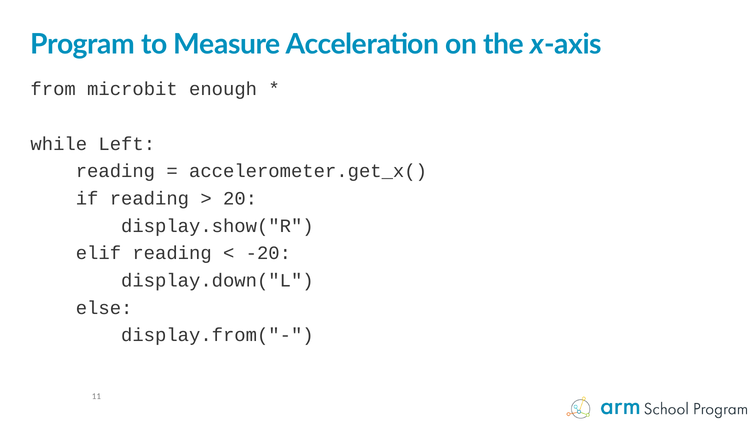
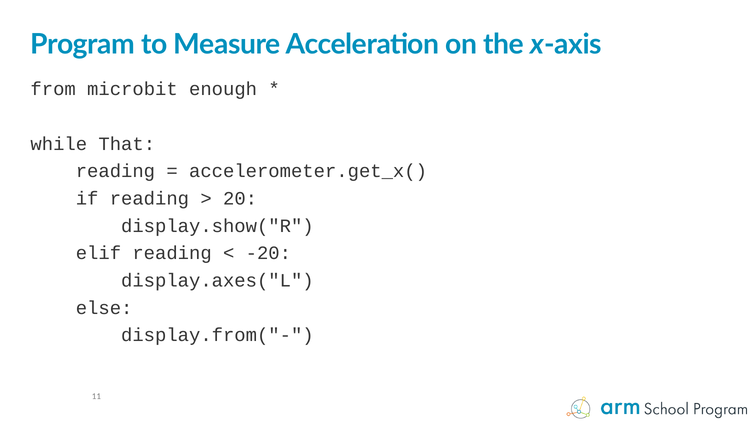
Left: Left -> That (127, 144)
display.down("L: display.down("L -> display.axes("L (217, 281)
